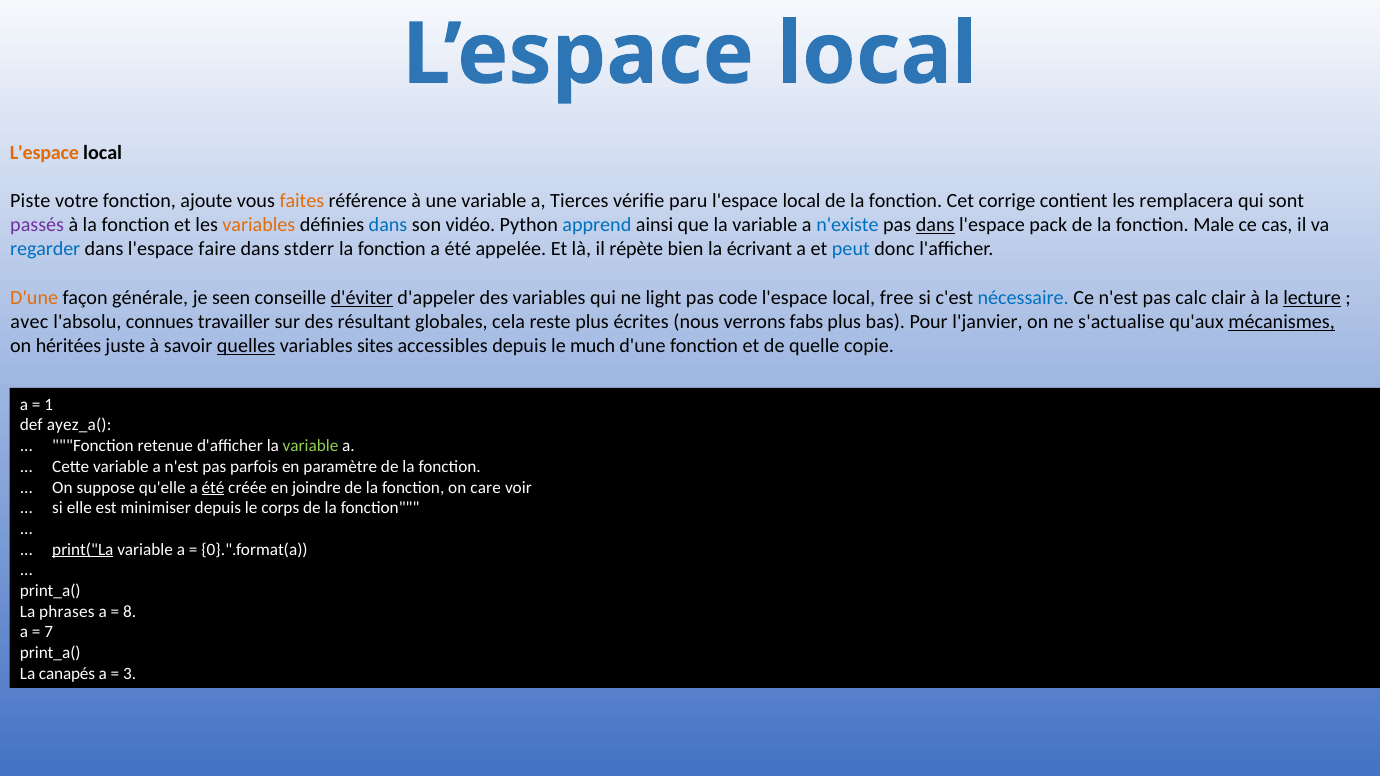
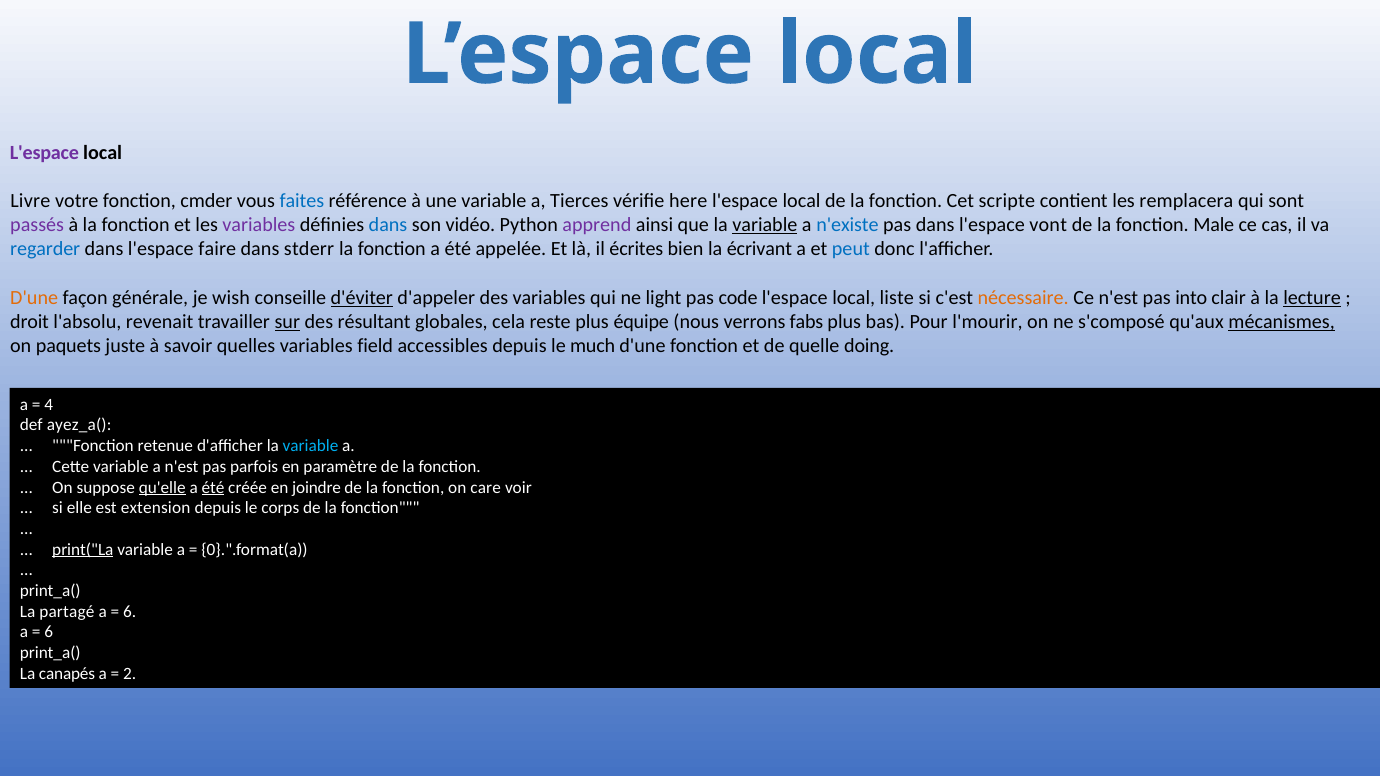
L'espace colour: orange -> purple (44, 153)
Piste: Piste -> Livre (30, 201)
ajoute: ajoute -> cmder (206, 201)
faites colour: orange -> blue (302, 201)
paru: paru -> here (688, 201)
corrige: corrige -> scripte (1007, 201)
variables colour: orange -> purple (259, 225)
apprend colour: blue -> purple (597, 225)
variable underline: none -> present (765, 225)
dans underline: present -> none (935, 225)
pack: pack -> vont (1048, 225)
répète: répète -> écrites (636, 249)
seen: seen -> wish (231, 298)
free: free -> liste (897, 298)
nécessaire colour: blue -> orange (1023, 298)
calc: calc -> into (1191, 298)
avec: avec -> droit (30, 322)
connues: connues -> revenait (160, 322)
sur underline: none -> present (287, 322)
écrites: écrites -> équipe (641, 322)
l'janvier: l'janvier -> l'mourir (988, 322)
s'actualise: s'actualise -> s'composé (1121, 322)
héritées: héritées -> paquets (68, 346)
quelles underline: present -> none (246, 346)
sites: sites -> field (375, 346)
copie: copie -> doing (869, 346)
1: 1 -> 4 (49, 405)
variable colour: light green -> light blue (311, 446)
qu'elle underline: none -> present (162, 488)
minimiser: minimiser -> extension (156, 508)
phrases: phrases -> partagé (67, 612)
8: 8 -> 6 (130, 612)
7: 7 -> 6 (49, 632)
3: 3 -> 2 (130, 674)
